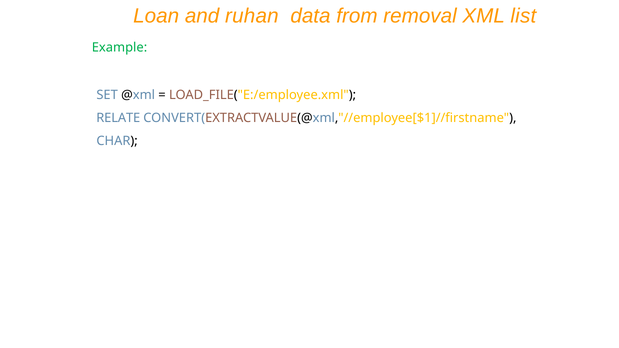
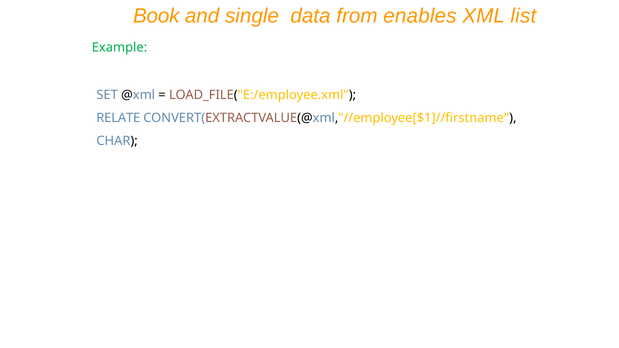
Loan: Loan -> Book (156, 16)
ruhan: ruhan -> single (252, 16)
removal: removal -> enables (420, 16)
